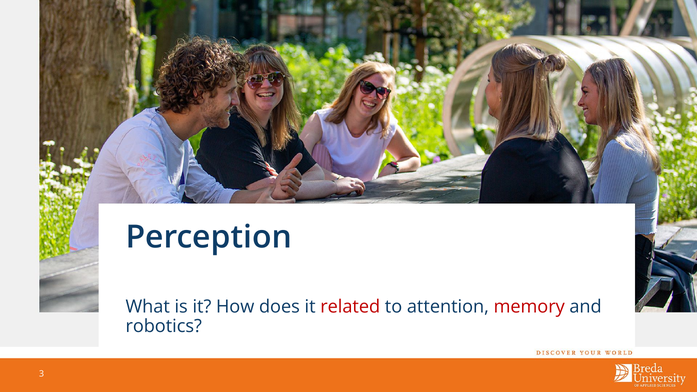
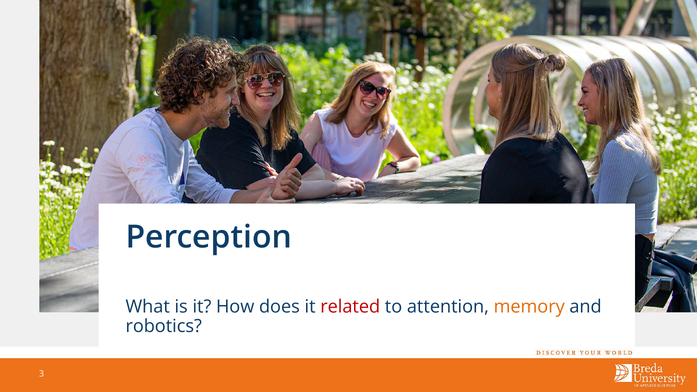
memory colour: red -> orange (529, 307)
